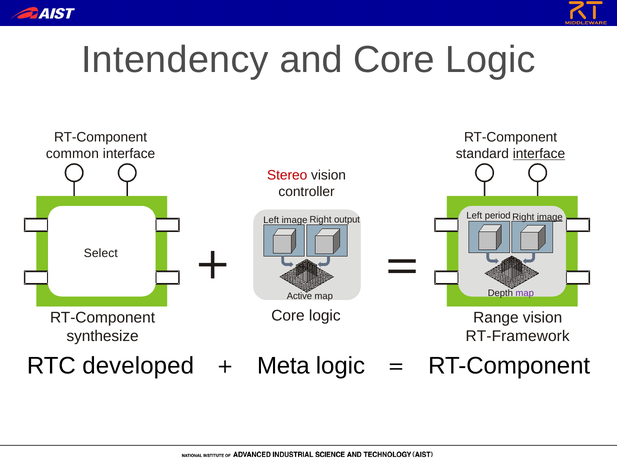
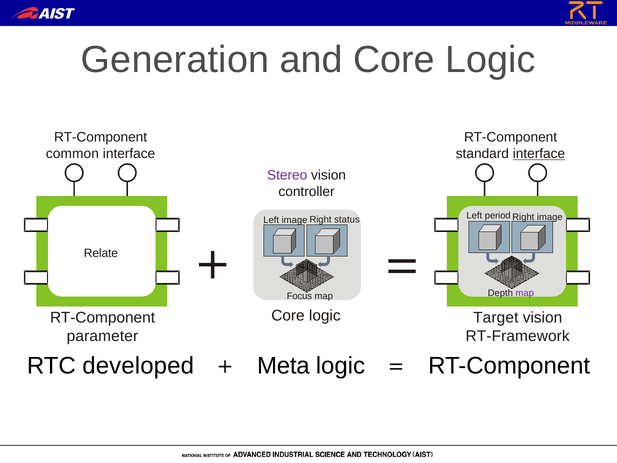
Intendency: Intendency -> Generation (175, 60)
Stereo colour: red -> purple (287, 175)
image underline: present -> none (550, 217)
output: output -> status (347, 220)
Select: Select -> Relate (101, 253)
Active: Active -> Focus (299, 296)
Range: Range -> Target (496, 317)
synthesize: synthesize -> parameter (102, 336)
